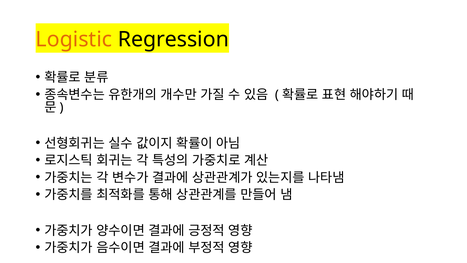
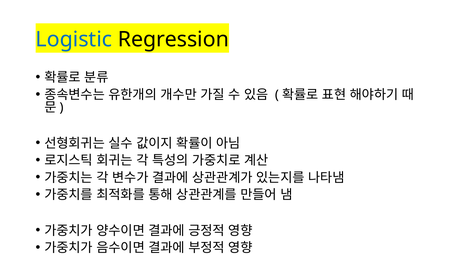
Logistic colour: orange -> blue (74, 39)
